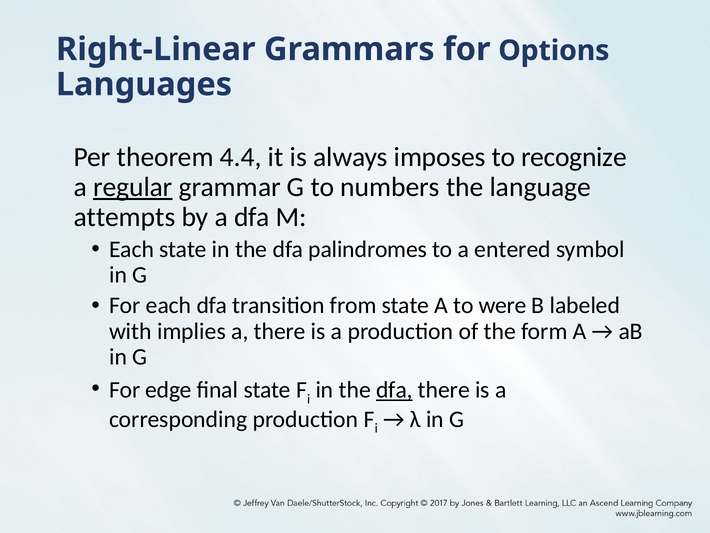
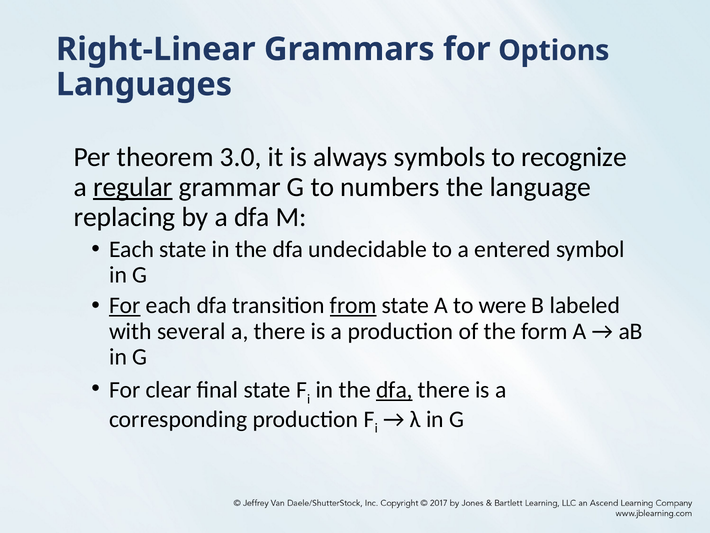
4.4: 4.4 -> 3.0 (241, 157)
imposes: imposes -> symbols (440, 157)
attempts: attempts -> replacing (125, 217)
palindromes: palindromes -> undecidable (368, 249)
For underline: none -> present (125, 305)
from underline: none -> present (353, 305)
implies: implies -> several (191, 331)
edge: edge -> clear (169, 390)
